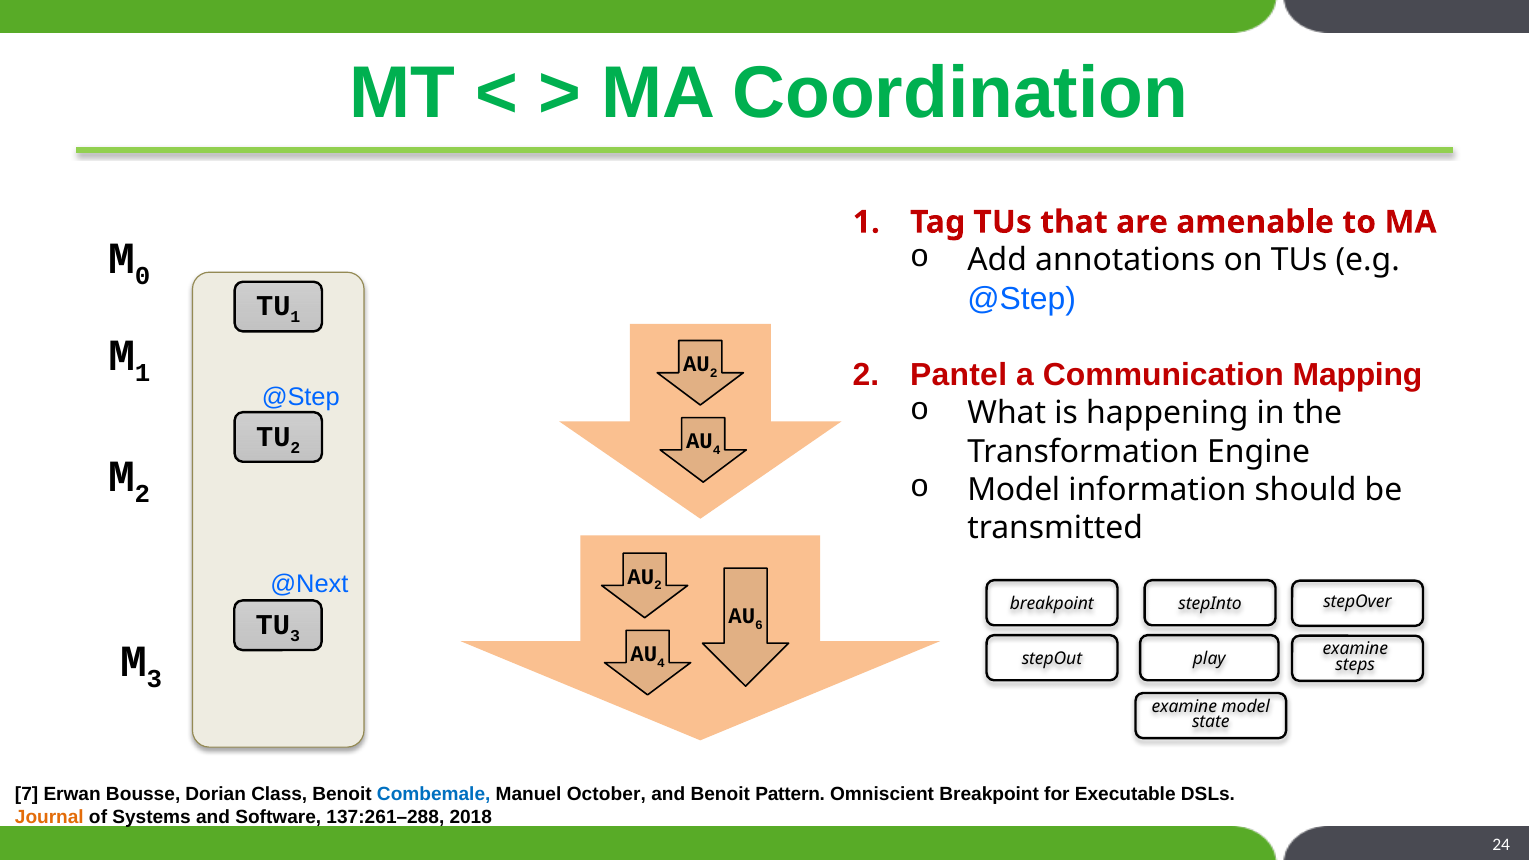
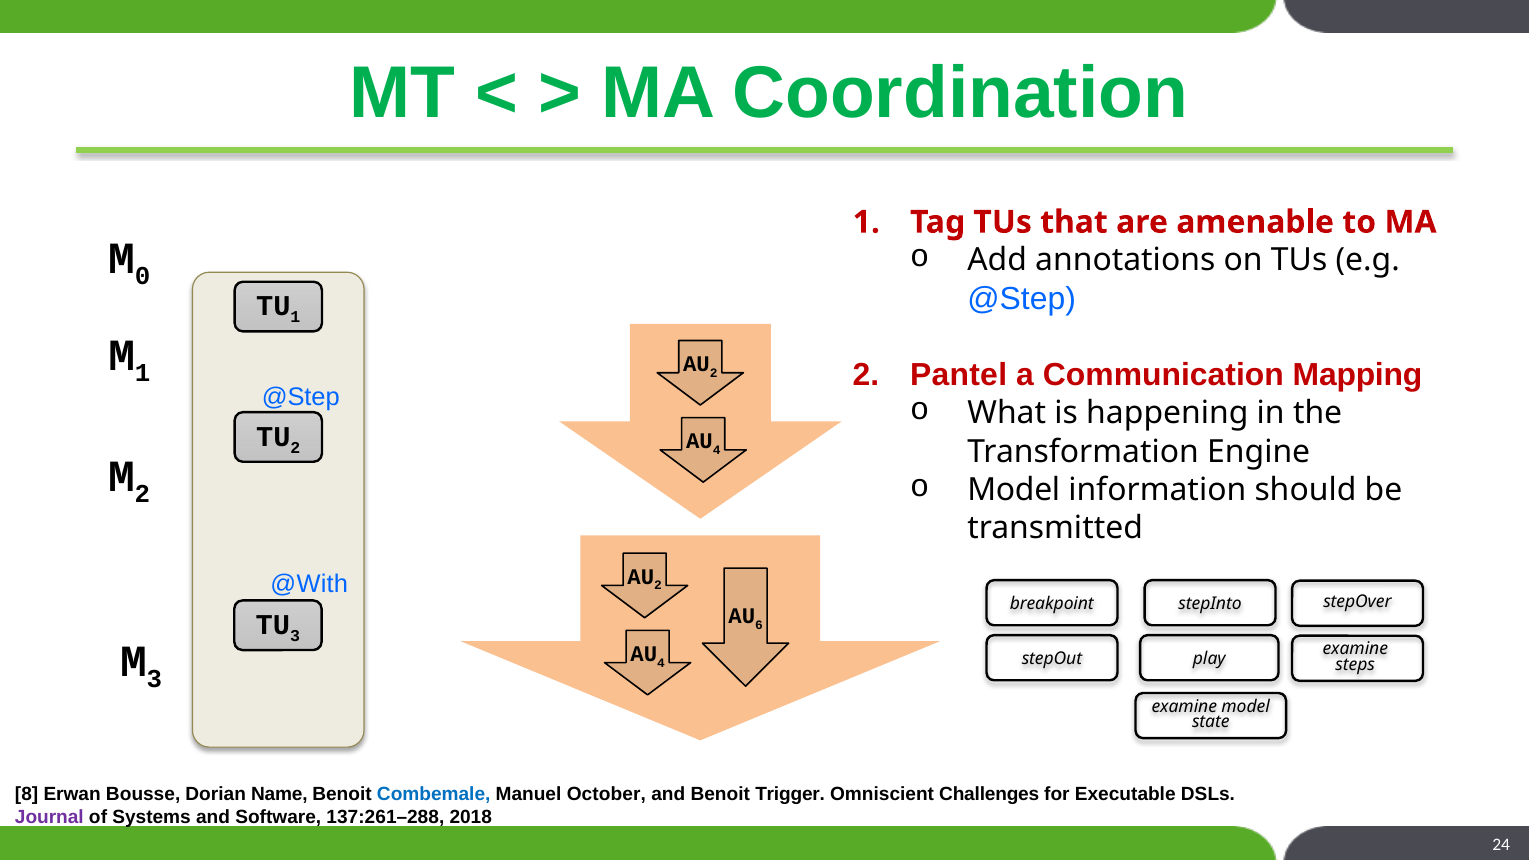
@Next: @Next -> @With (309, 584)
7: 7 -> 8 (27, 795)
Class: Class -> Name (279, 795)
Pattern: Pattern -> Trigger (790, 795)
Omniscient Breakpoint: Breakpoint -> Challenges (989, 795)
Journal colour: orange -> purple (49, 818)
